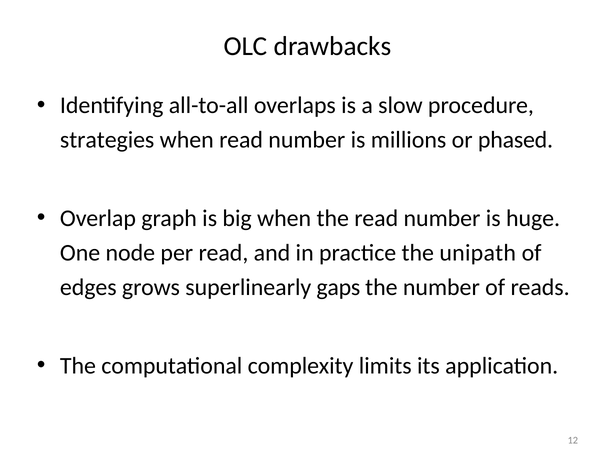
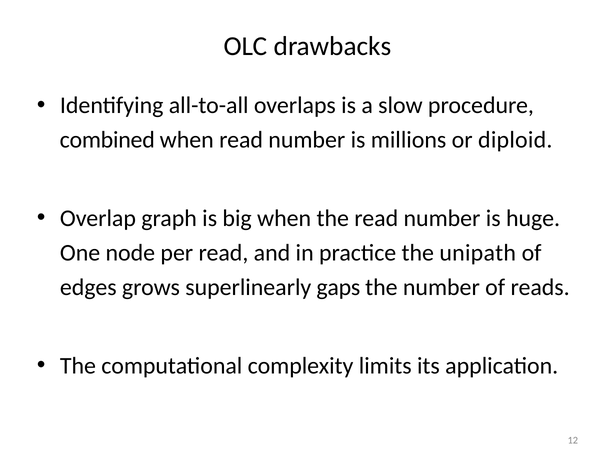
strategies: strategies -> combined (107, 140)
phased: phased -> diploid (515, 140)
